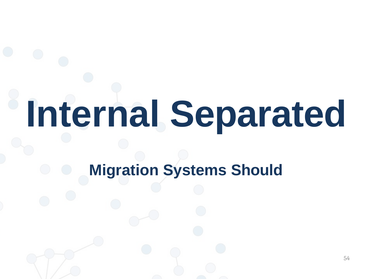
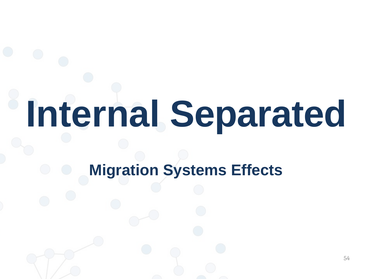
Should: Should -> Effects (257, 170)
